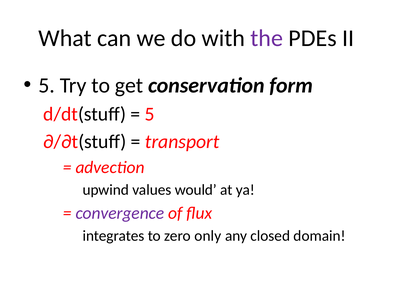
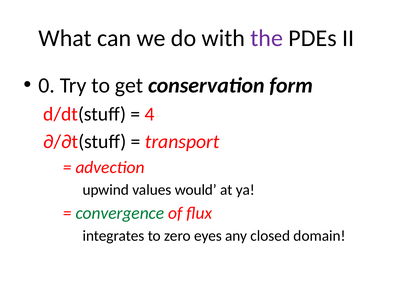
5: 5 -> 0 (47, 85)
5: 5 -> 4 (150, 114)
convergence colour: purple -> green (120, 213)
only: only -> eyes (208, 236)
